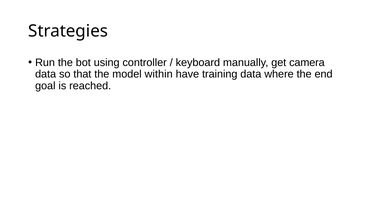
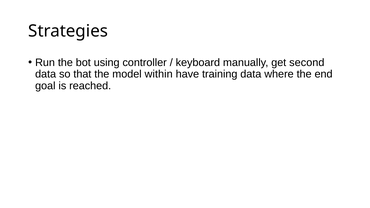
camera: camera -> second (307, 63)
